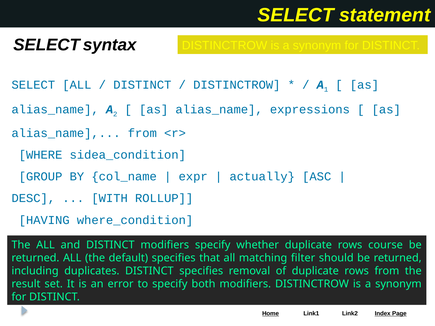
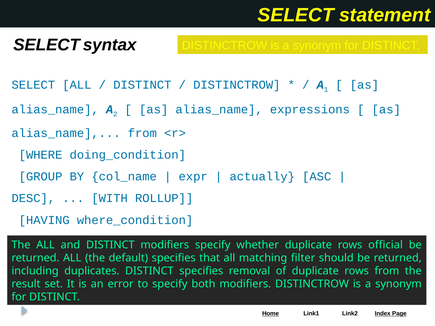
sidea_condition: sidea_condition -> doing_condition (128, 155)
course: course -> official (386, 245)
